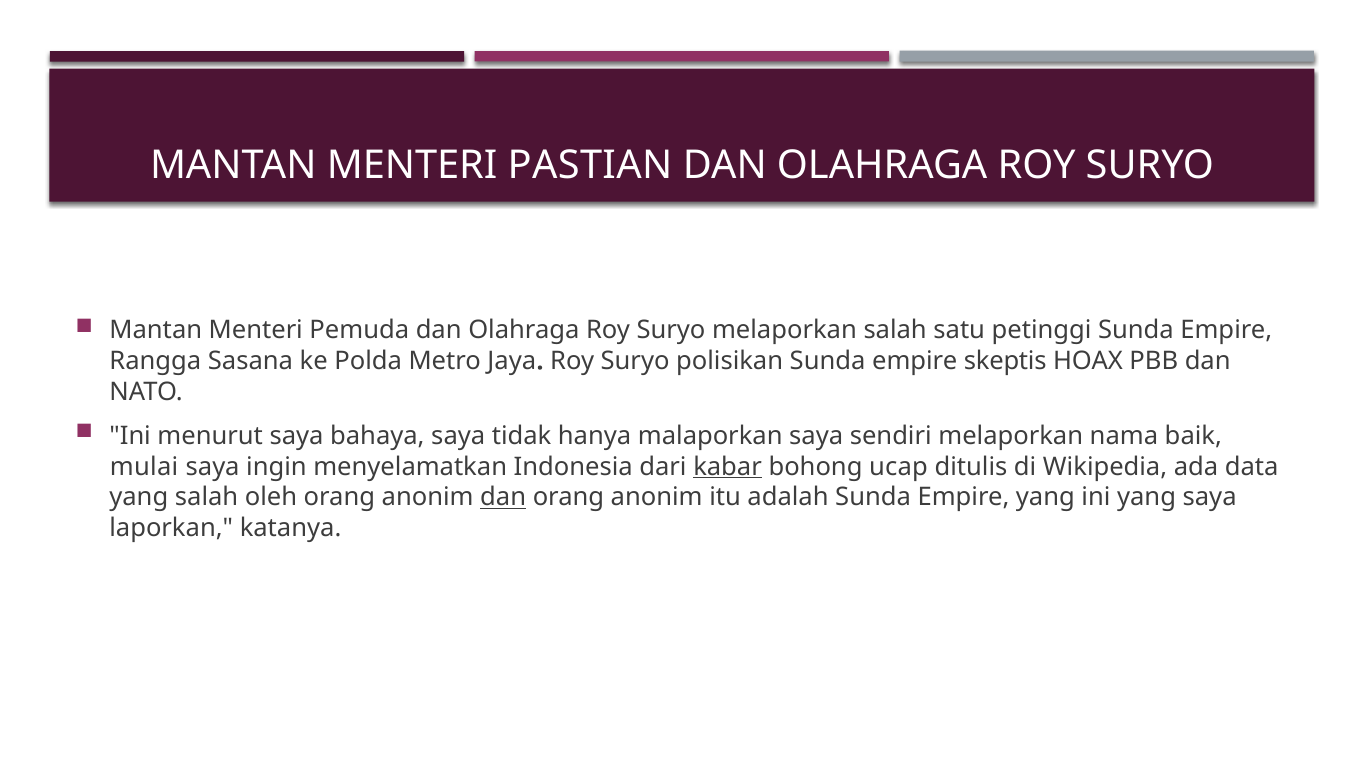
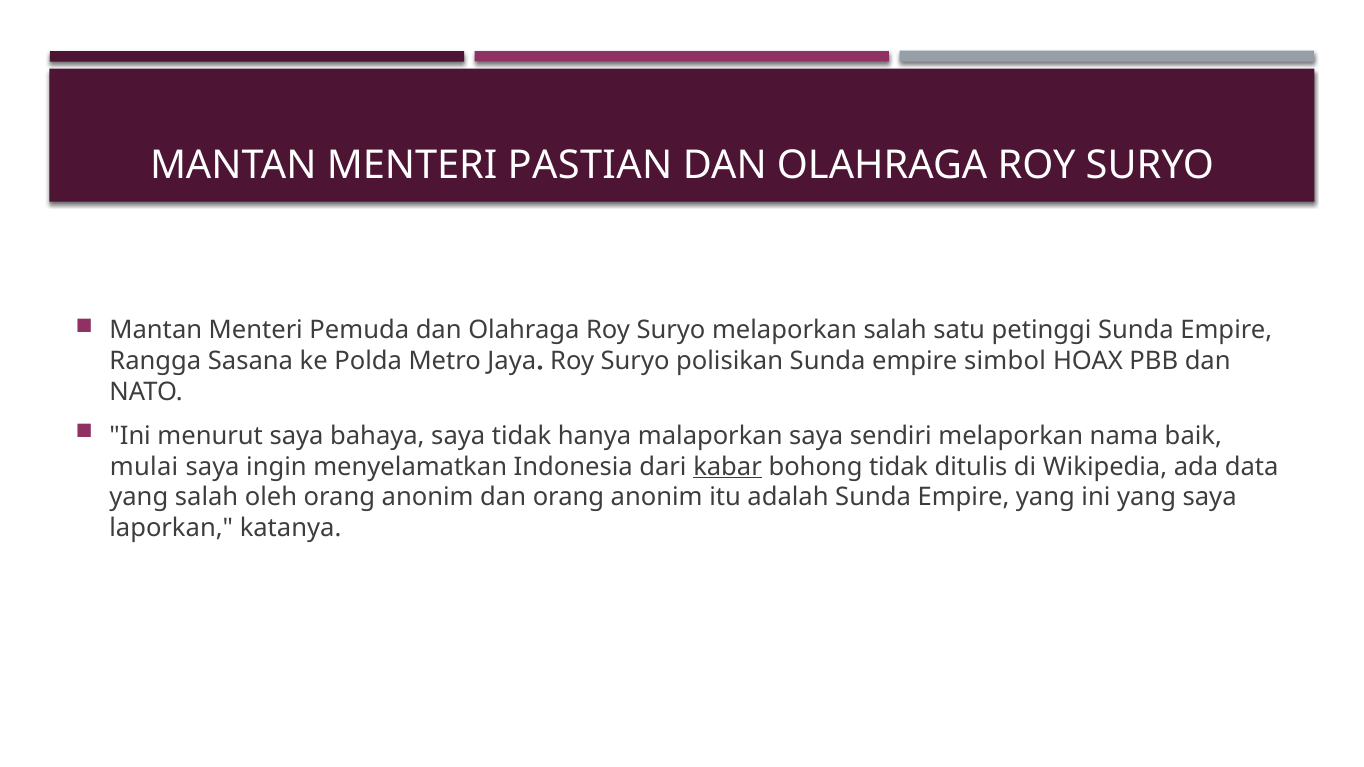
skeptis: skeptis -> simbol (1005, 361)
bohong ucap: ucap -> tidak (899, 467)
dan underline: present -> none (503, 497)
